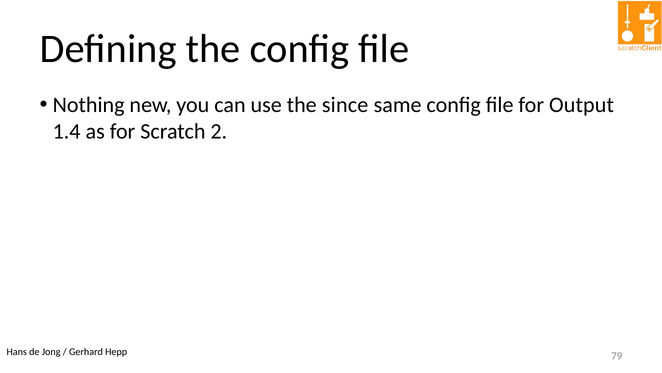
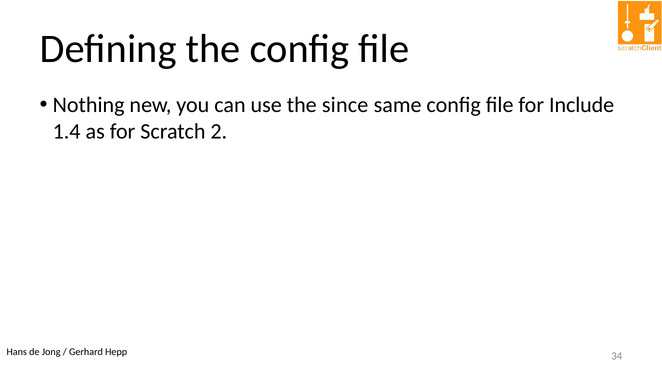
Output: Output -> Include (582, 105)
79: 79 -> 34 (617, 356)
